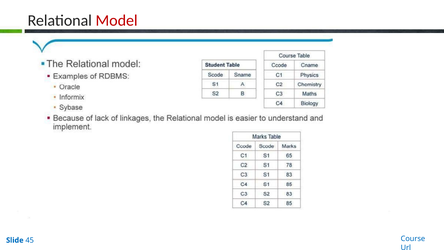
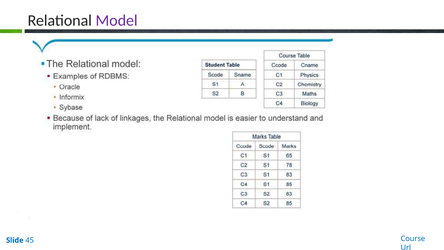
Model colour: red -> purple (117, 20)
